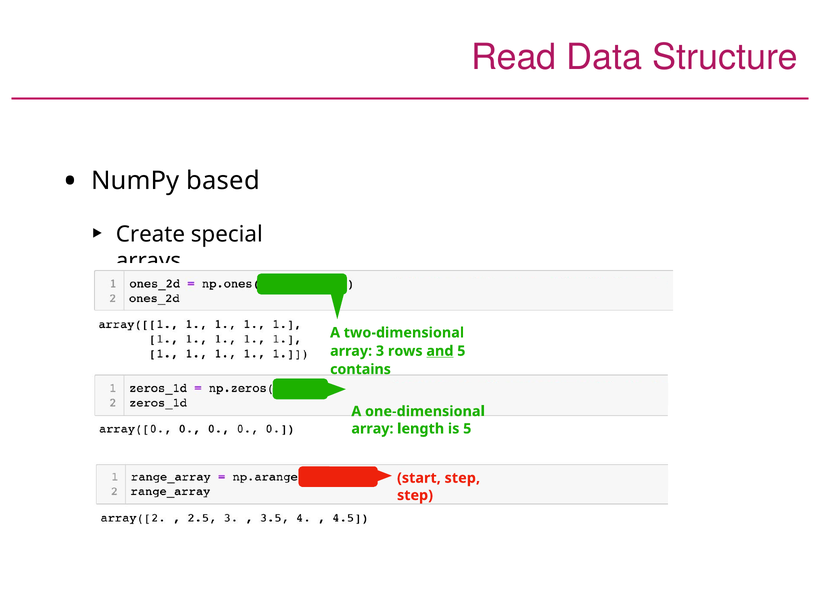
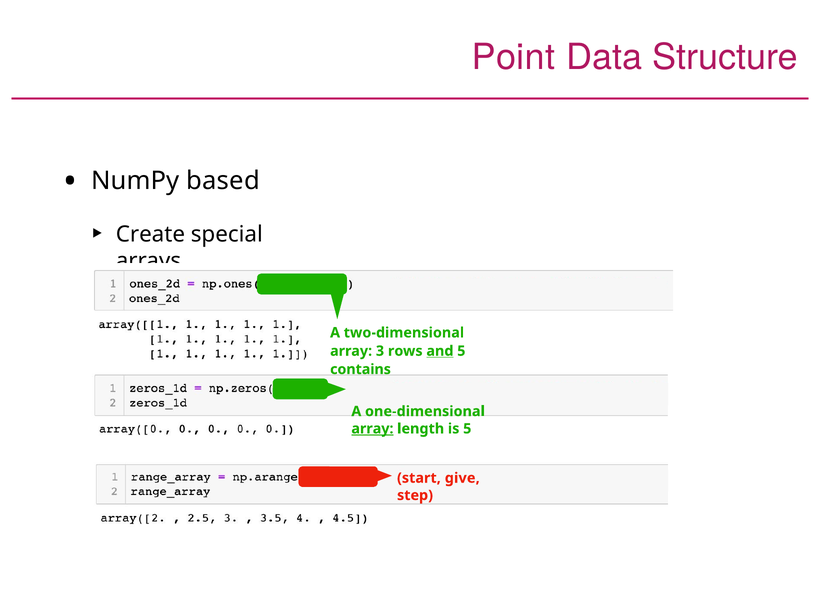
Read: Read -> Point (513, 57)
array underline: none -> present (372, 429)
start step: step -> give (462, 478)
